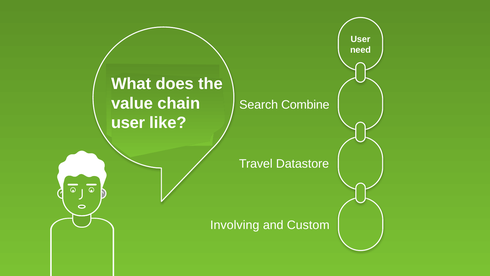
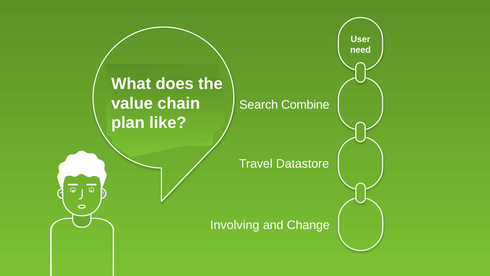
user: user -> plan (128, 123)
Custom: Custom -> Change (308, 225)
